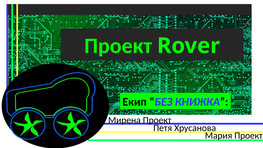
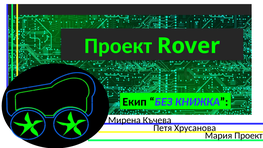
Мирена Проект: Проект -> Къчева (157, 120)
